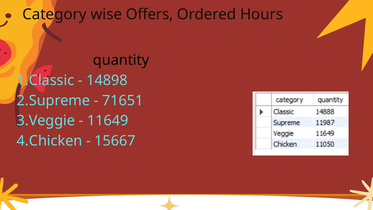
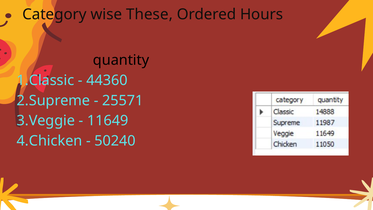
Offers: Offers -> These (149, 14)
14898: 14898 -> 44360 (107, 80)
71651: 71651 -> 25571 (123, 100)
15667: 15667 -> 50240 (115, 141)
